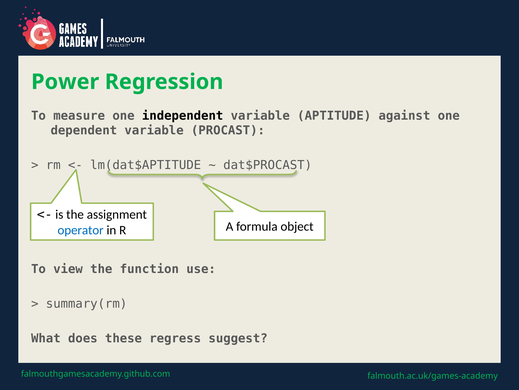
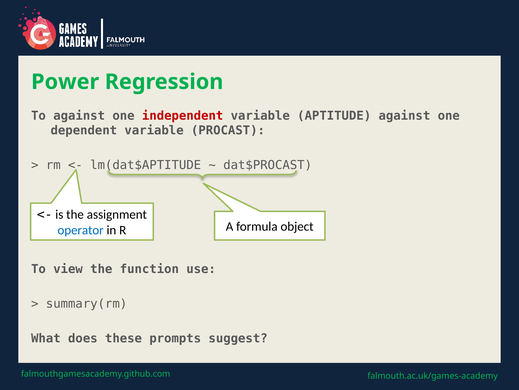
To measure: measure -> against (79, 116)
independent colour: black -> red (183, 116)
regress: regress -> prompts (175, 338)
